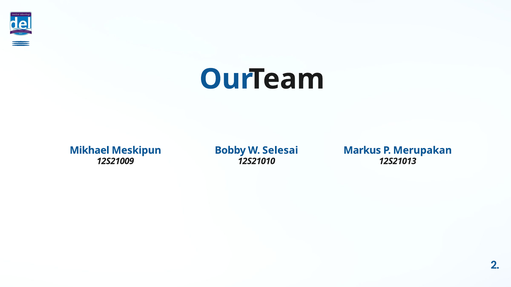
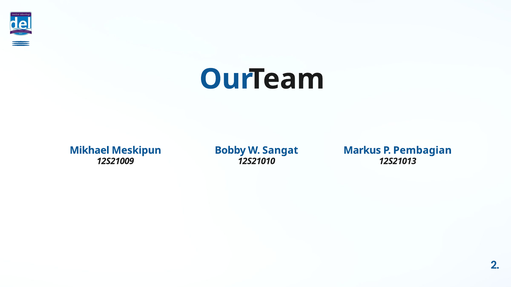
Selesai: Selesai -> Sangat (280, 151)
Merupakan: Merupakan -> Pembagian (422, 151)
